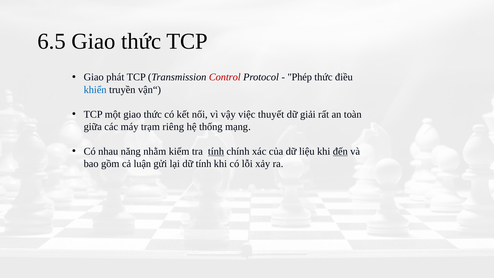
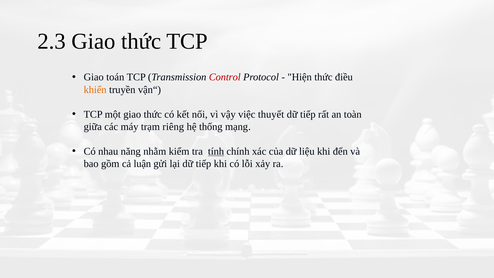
6.5: 6.5 -> 2.3 (52, 41)
phát: phát -> toán (115, 77)
Phép: Phép -> Hiện (300, 77)
khiển colour: blue -> orange (95, 90)
giải: giải -> tiếp (308, 114)
đến underline: present -> none (340, 151)
lại dữ tính: tính -> tiếp (204, 164)
